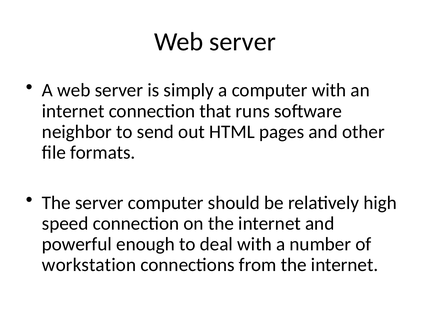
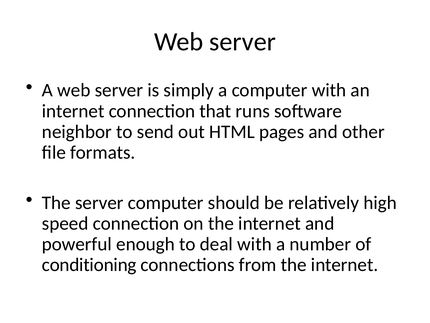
workstation: workstation -> conditioning (89, 265)
